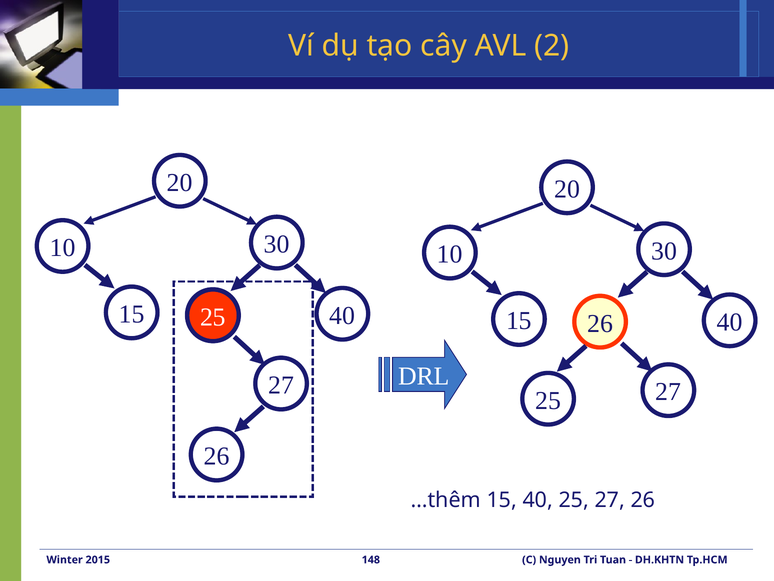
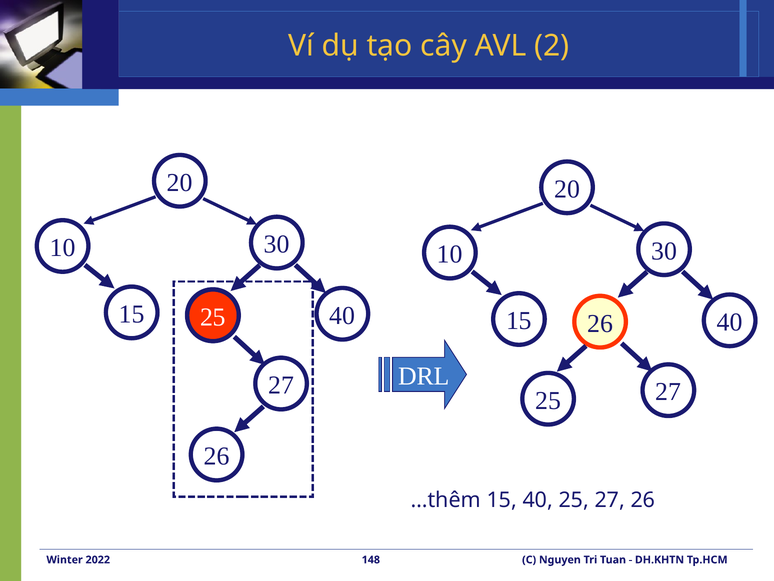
2015: 2015 -> 2022 (98, 559)
